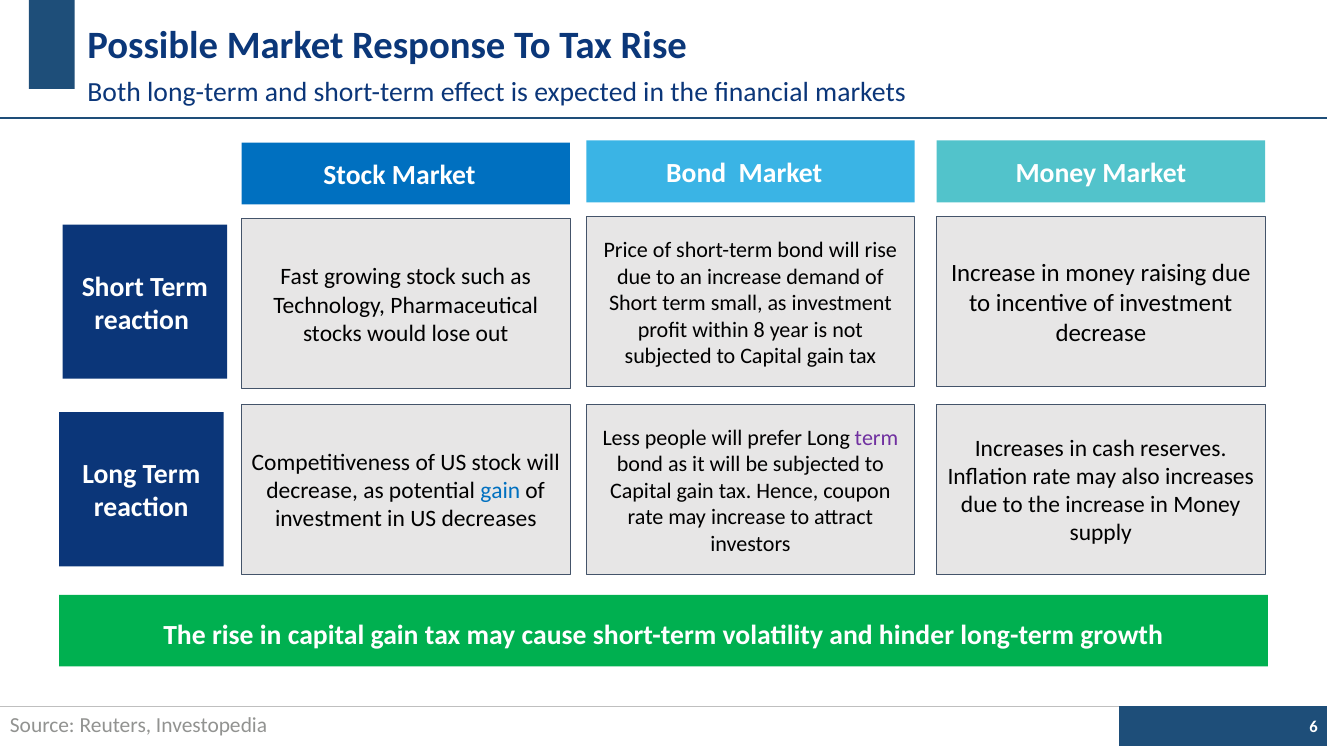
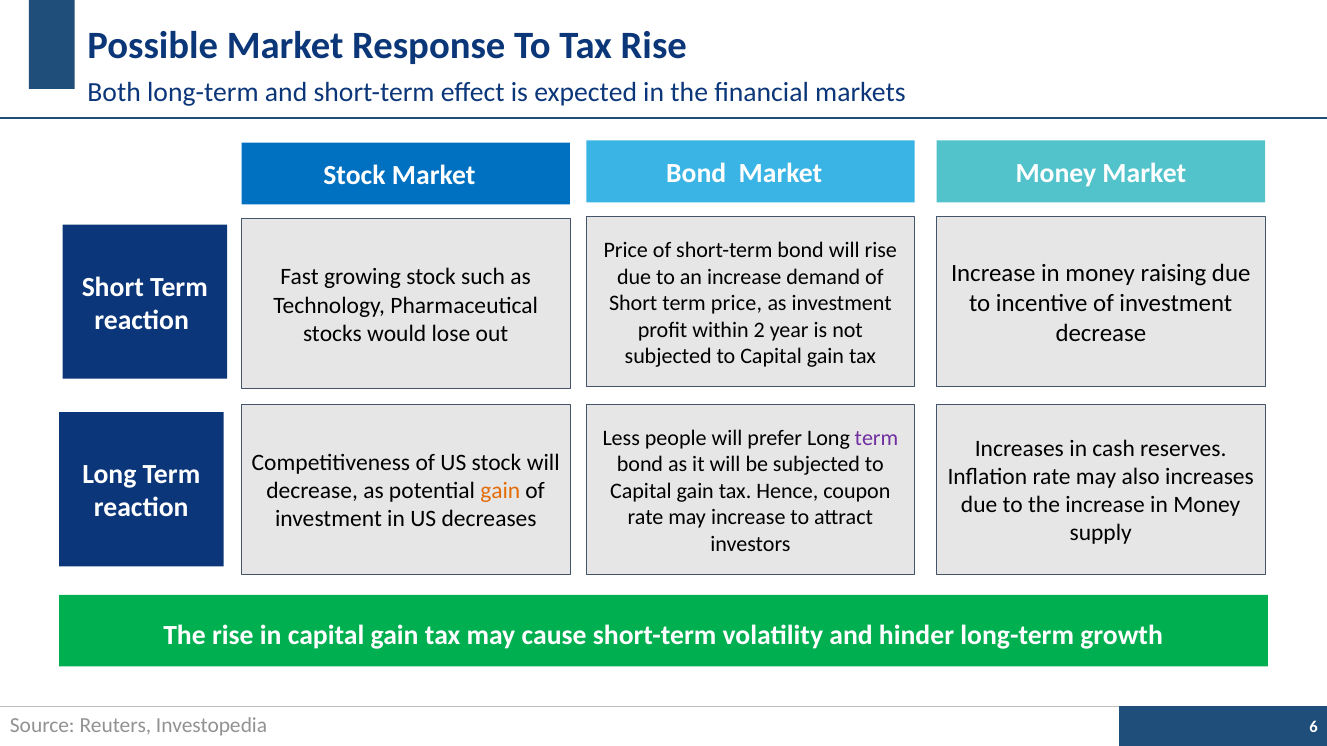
term small: small -> price (737, 303)
8: 8 -> 2 (759, 330)
gain colour: blue -> orange (500, 491)
